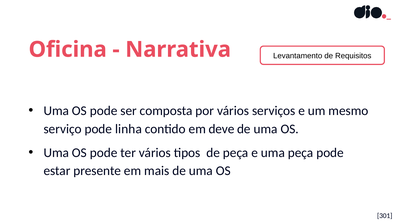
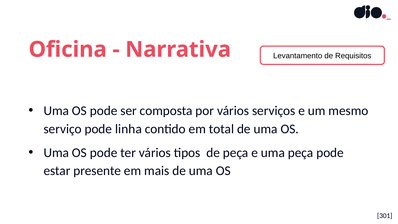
deve: deve -> total (221, 129)
